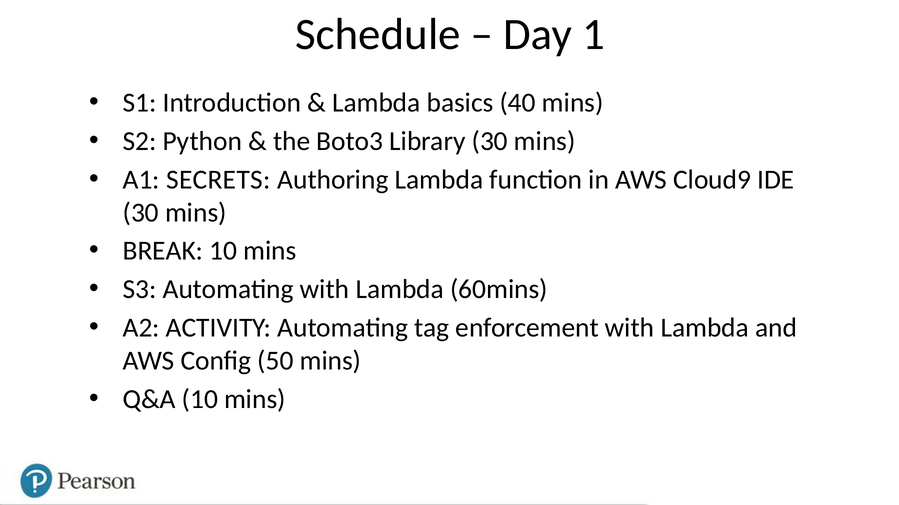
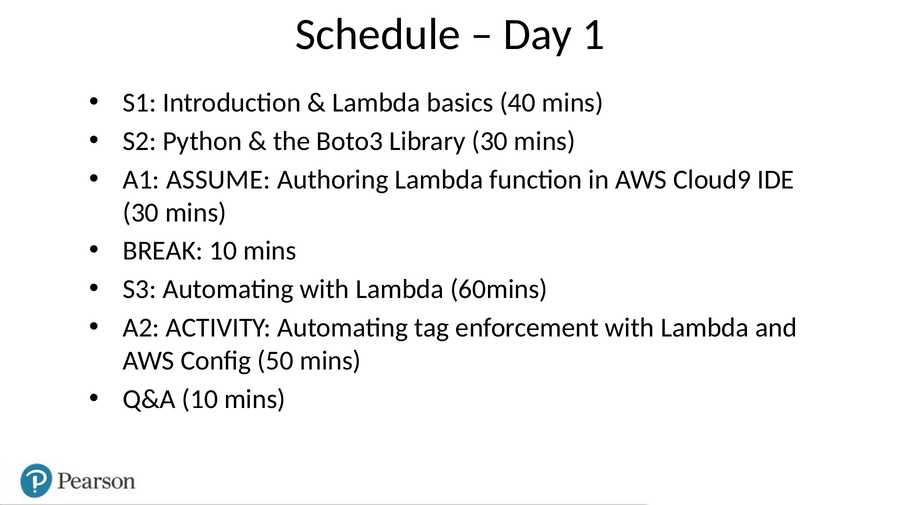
SECRETS: SECRETS -> ASSUME (218, 180)
